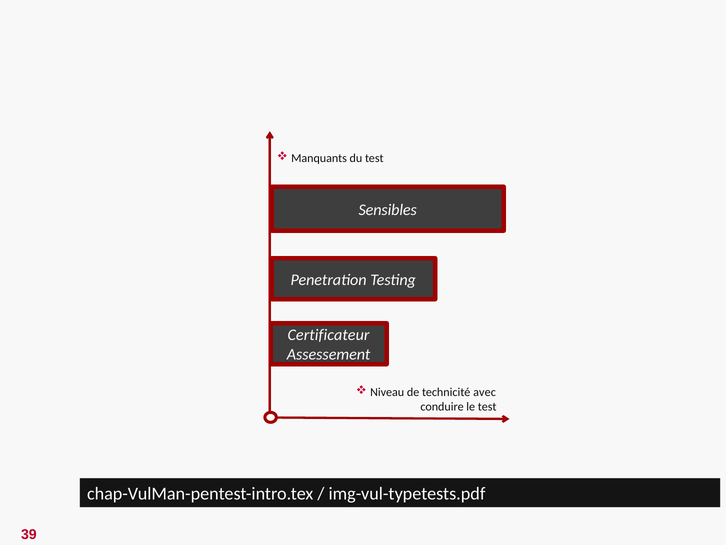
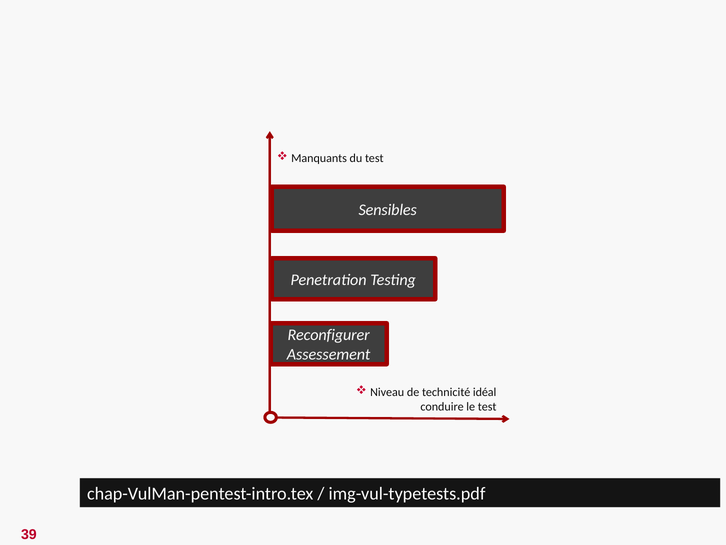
Certificateur: Certificateur -> Reconfigurer (329, 335)
avec: avec -> idéal (485, 392)
